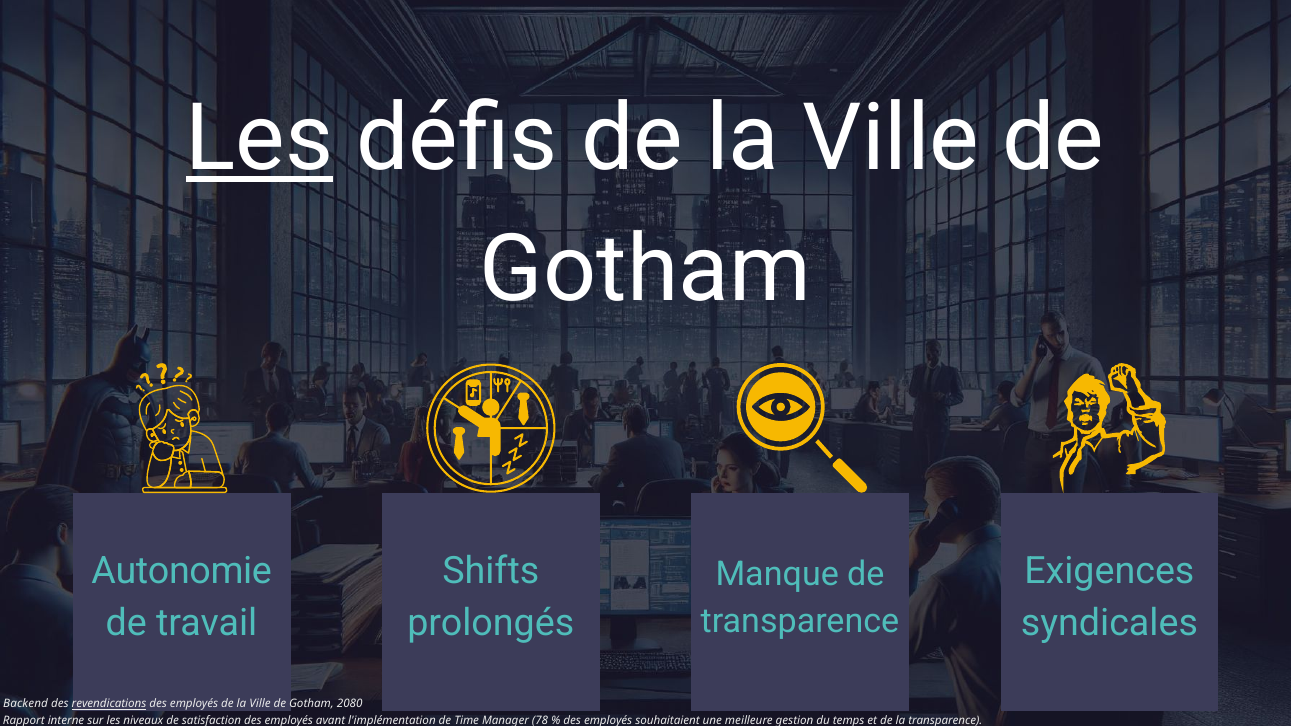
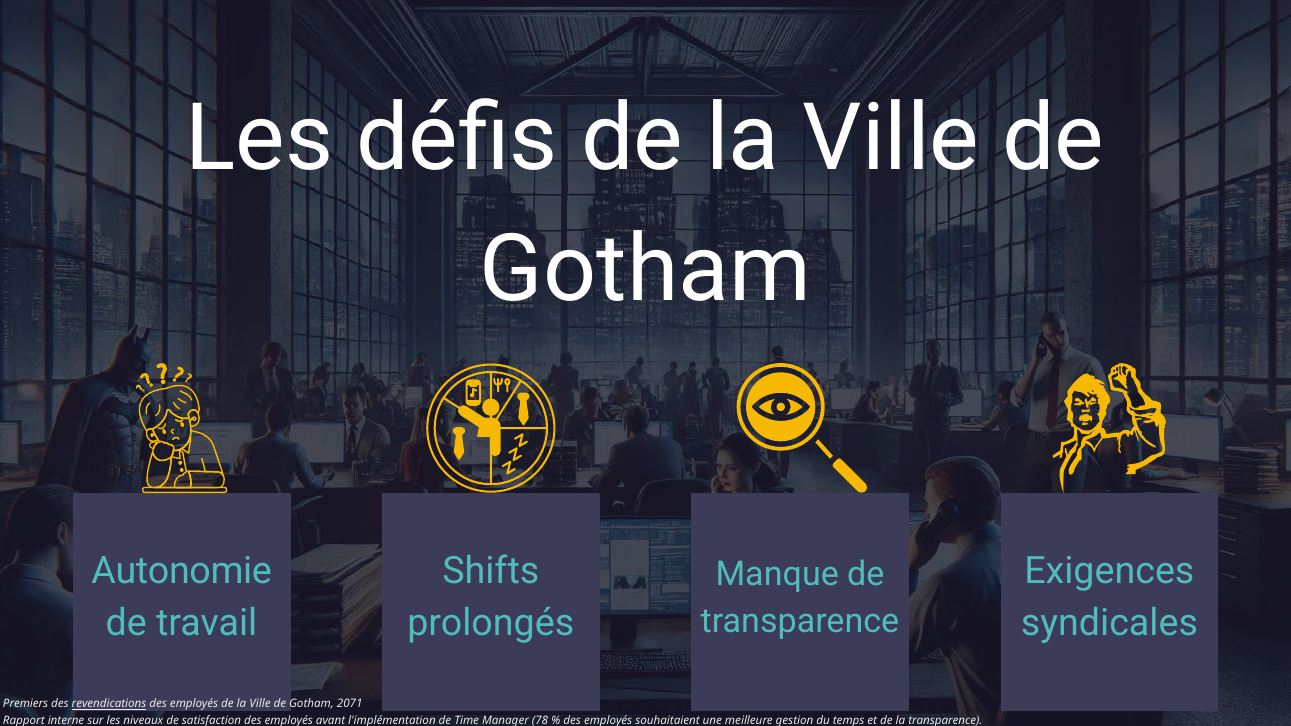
Les underline: present -> none (259, 139)
Backend: Backend -> Premiers (26, 704)
2080: 2080 -> 2071 (350, 704)
